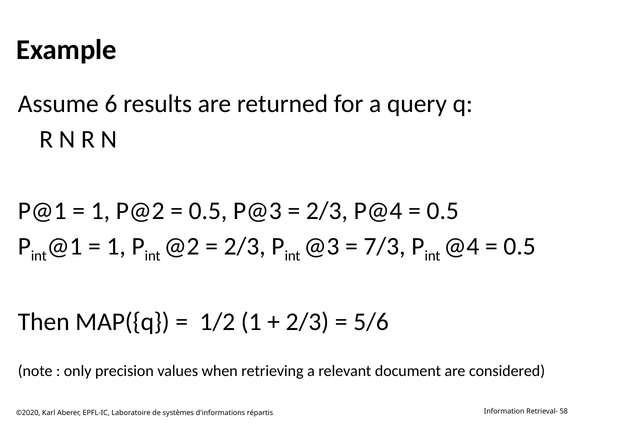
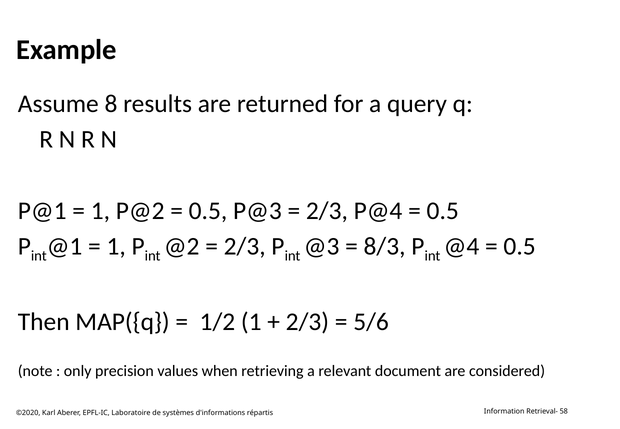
6: 6 -> 8 (111, 104)
7/3: 7/3 -> 8/3 (385, 246)
